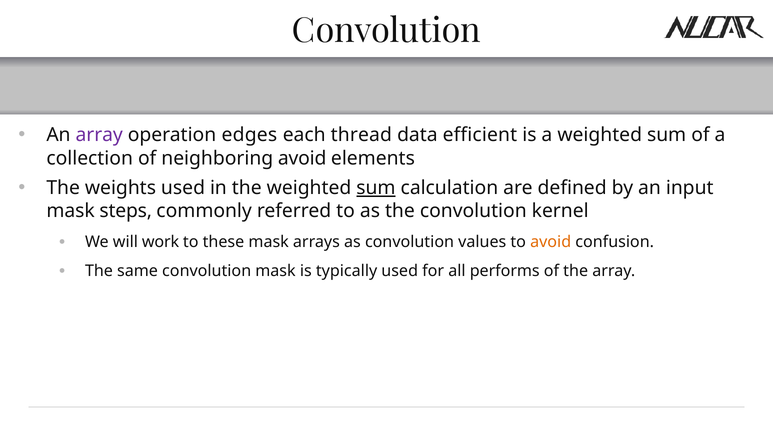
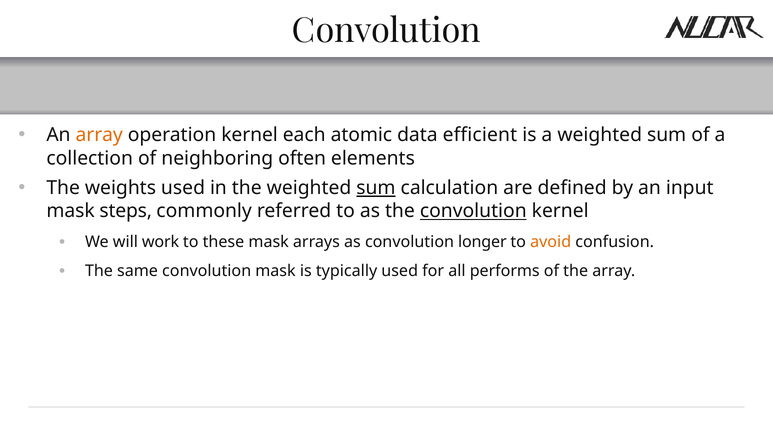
array colour: purple -> orange (99, 135)
operation edges: edges -> kernel (250, 135)
thread: thread -> atomic (361, 135)
neighboring avoid: avoid -> often (302, 158)
convolution underline: none -> present (473, 211)
values: values -> longer (482, 242)
